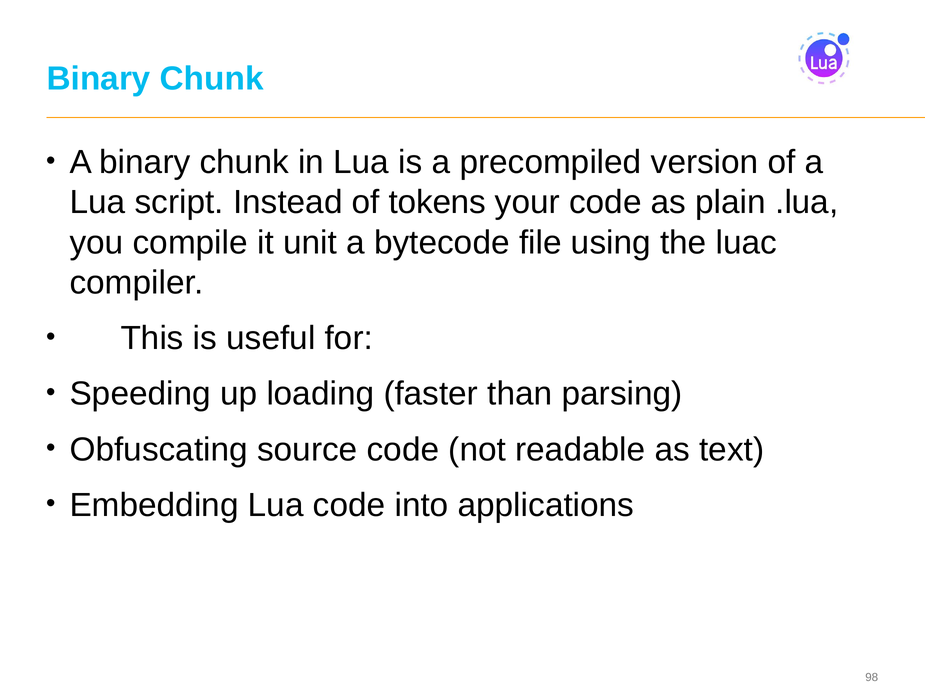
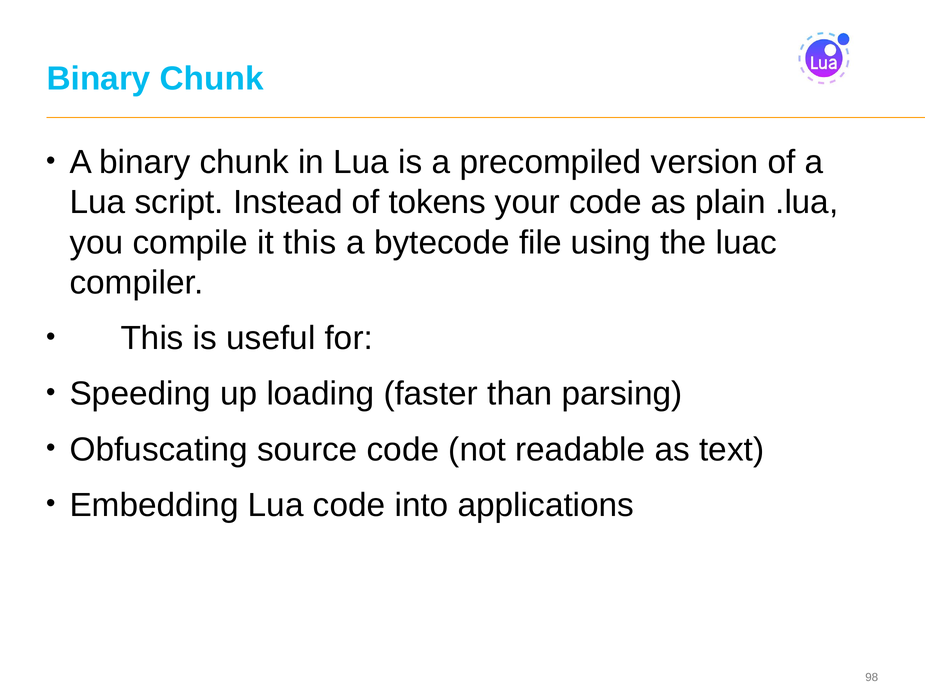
it unit: unit -> this (310, 242)
